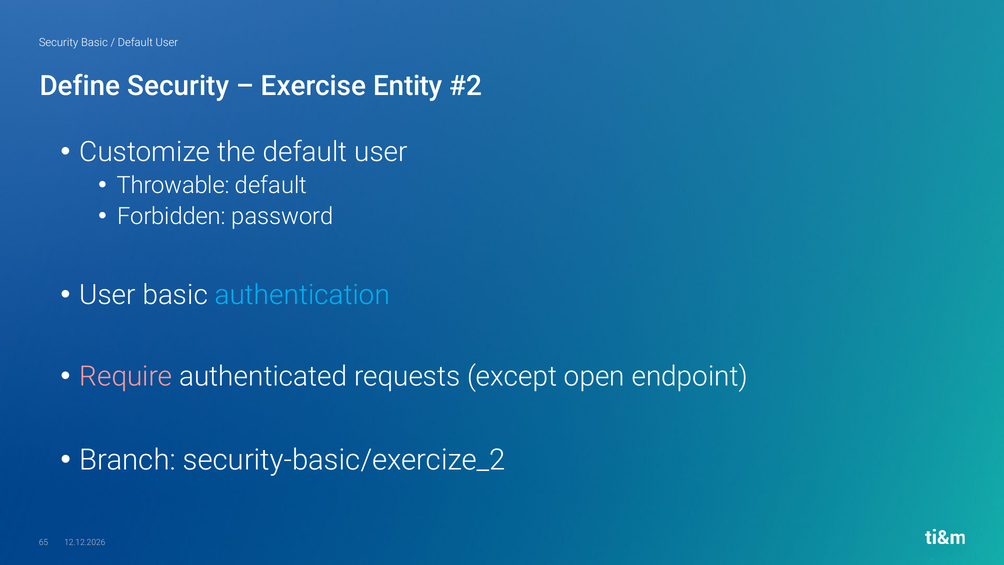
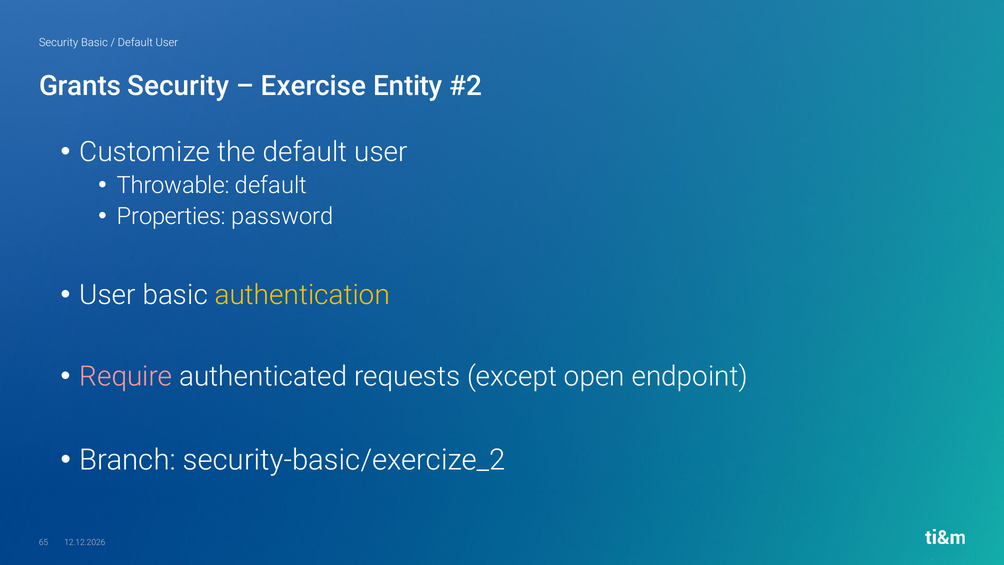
Define: Define -> Grants (80, 86)
Forbidden: Forbidden -> Properties (171, 216)
authentication colour: light blue -> yellow (302, 295)
